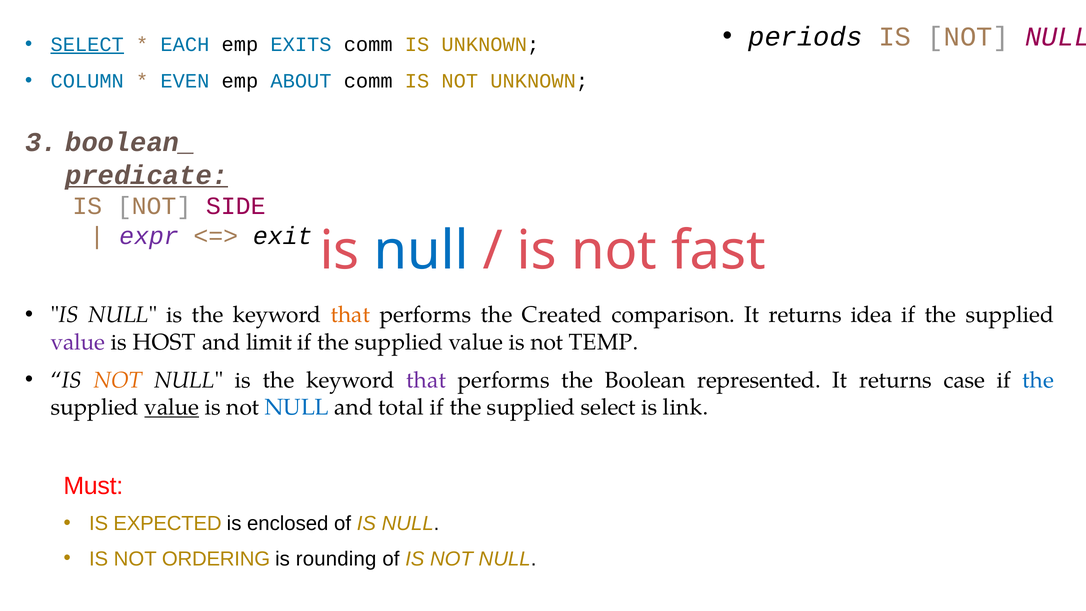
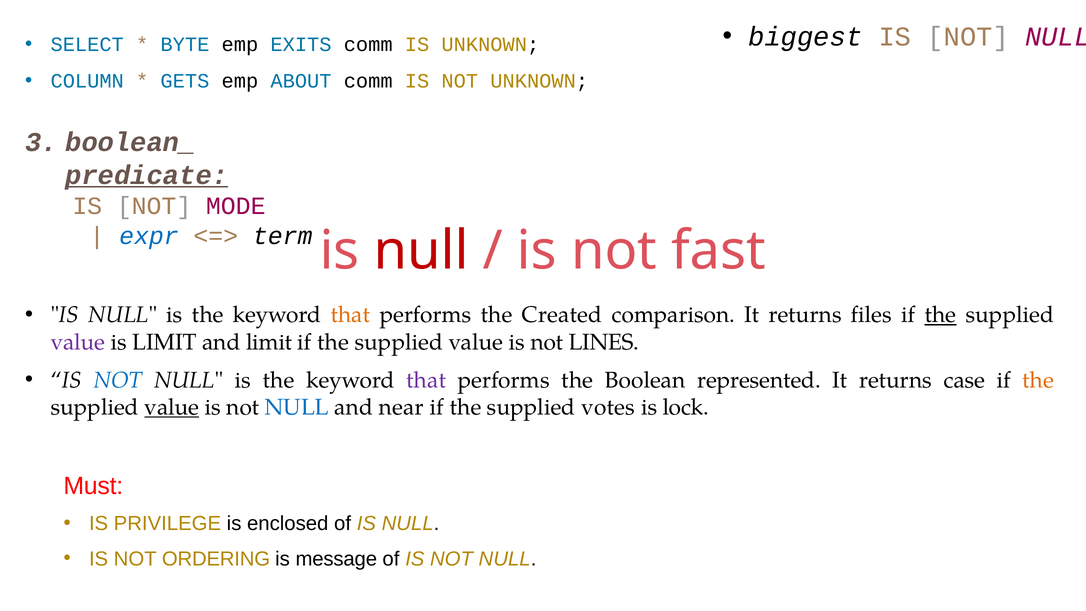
periods: periods -> biggest (805, 37)
SELECT underline: present -> none (87, 45)
EACH: EACH -> BYTE (185, 45)
EVEN: EVEN -> GETS (185, 81)
SIDE: SIDE -> MODE (236, 206)
expr colour: purple -> blue (149, 236)
exit: exit -> term (283, 236)
null colour: blue -> red (421, 251)
idea: idea -> files (871, 315)
the underline: none -> present (940, 315)
is HOST: HOST -> LIMIT (164, 342)
TEMP: TEMP -> LINES (604, 342)
NOT colour: orange -> blue (118, 380)
the colour: blue -> orange (1038, 380)
total: total -> near (401, 407)
supplied select: select -> votes (608, 407)
link: link -> lock (686, 407)
EXPECTED: EXPECTED -> PRIVILEGE (167, 523)
rounding: rounding -> message (336, 559)
